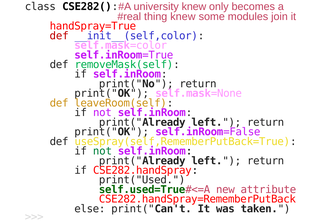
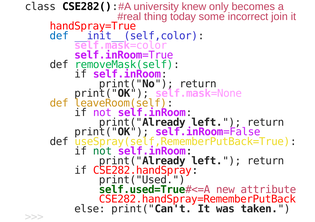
thing knew: knew -> today (183, 17)
modules: modules -> incorrect (248, 17)
def colour: red -> blue (59, 36)
